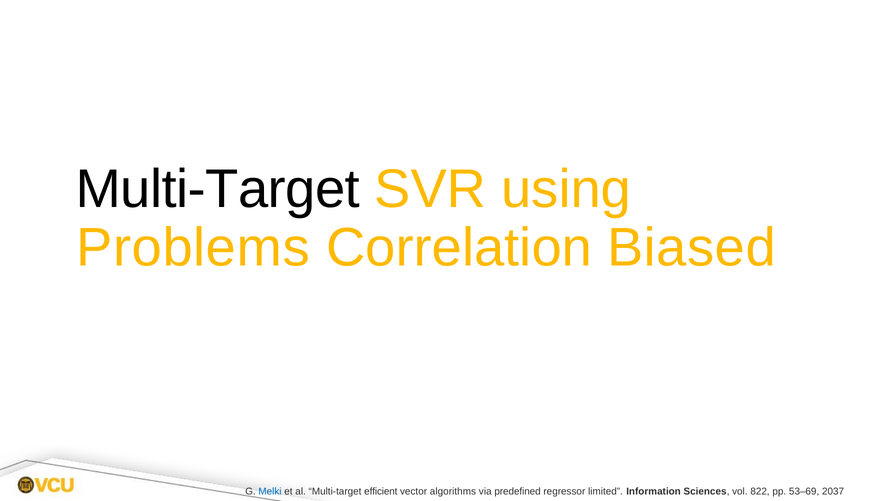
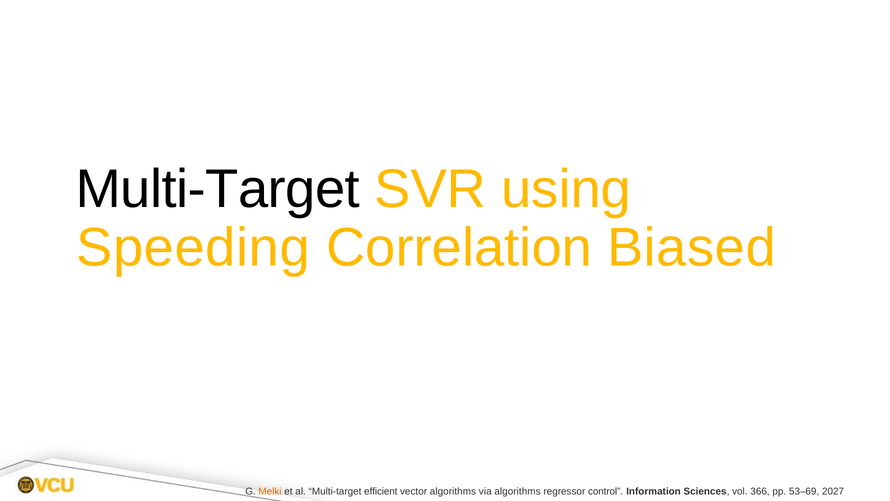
Problems: Problems -> Speeding (193, 248)
Melki colour: blue -> orange (270, 491)
via predefined: predefined -> algorithms (518, 491)
limited: limited -> control (606, 491)
822: 822 -> 366 (760, 491)
2037: 2037 -> 2027 (833, 491)
